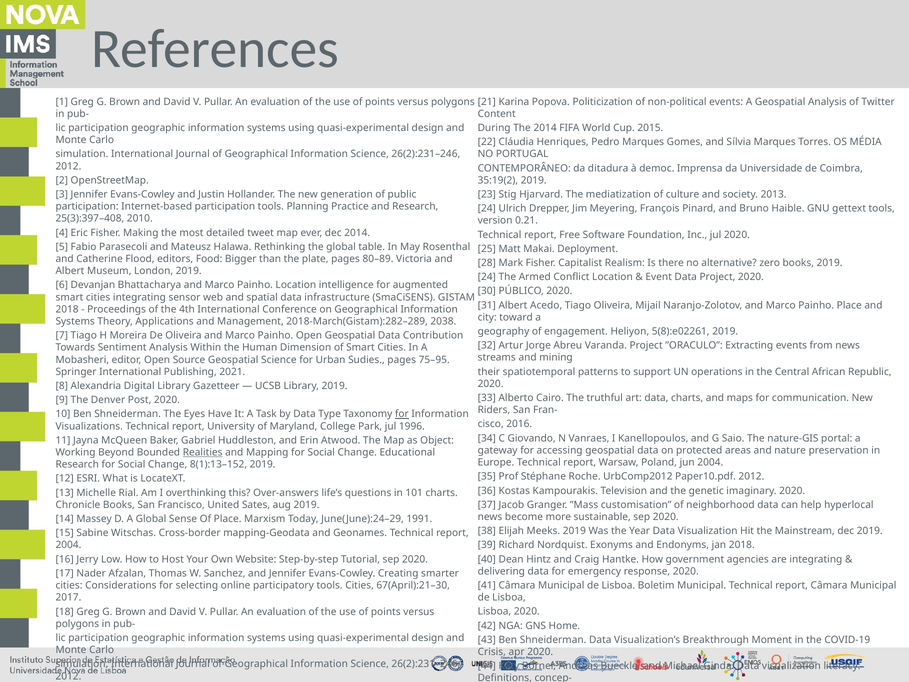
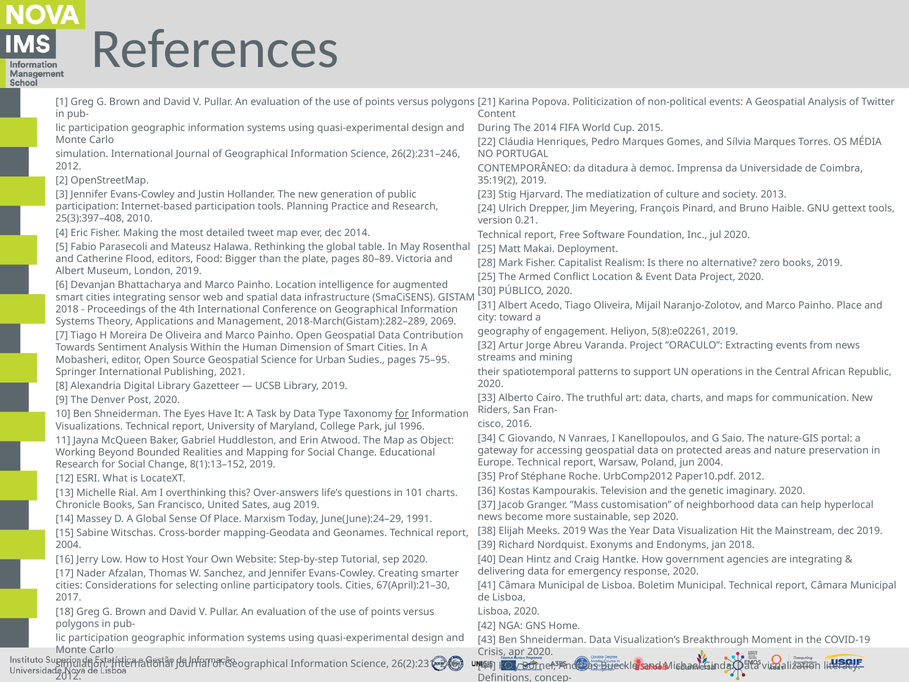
24: 24 -> 25 (487, 277)
2038: 2038 -> 2069 (443, 321)
Realities underline: present -> none (203, 452)
